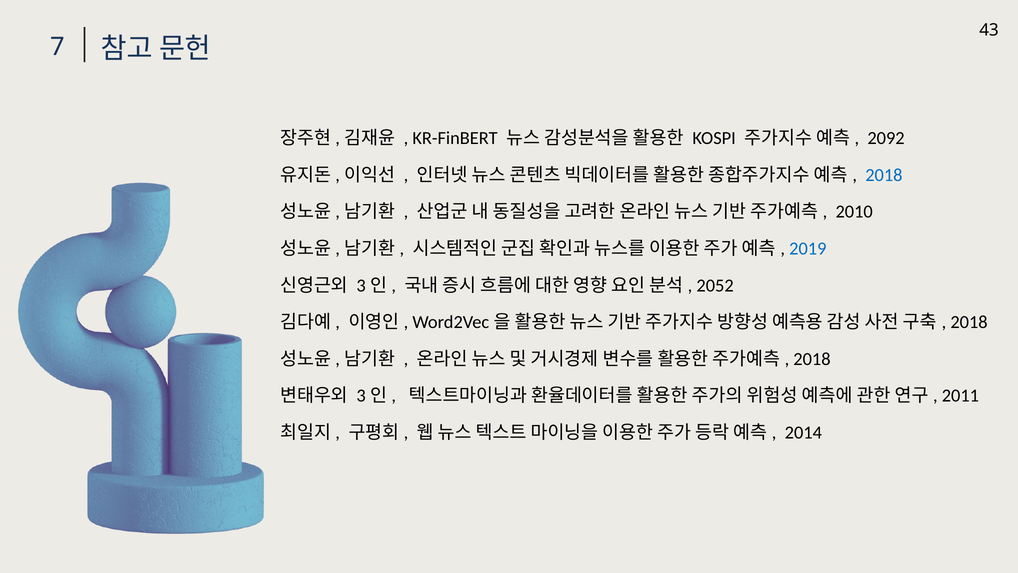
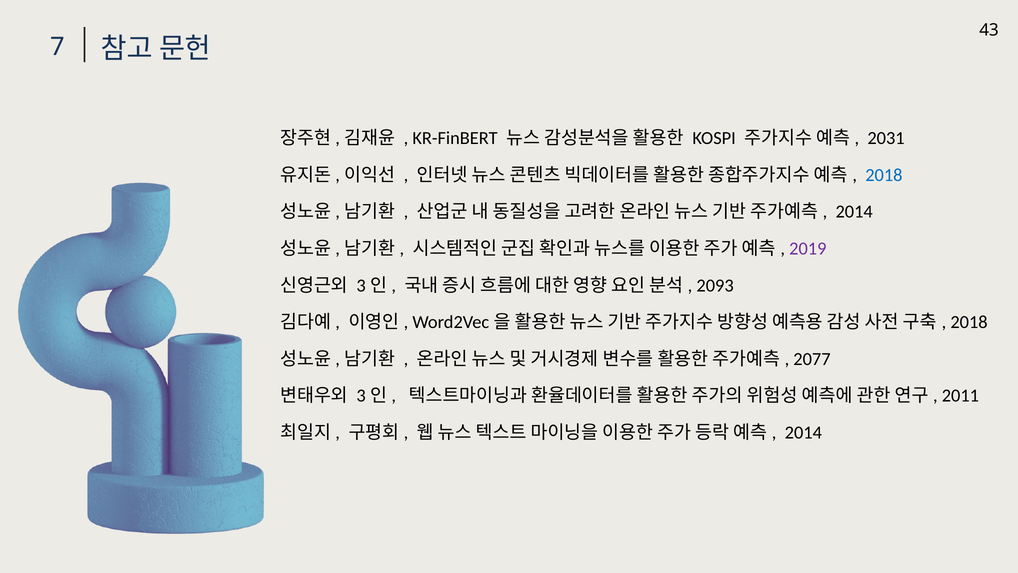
2092: 2092 -> 2031 (886, 138)
2010: 2010 -> 2014 (854, 212)
2019 colour: blue -> purple (808, 248)
2052: 2052 -> 2093 (715, 285)
2018: 2018 -> 2077 (812, 359)
